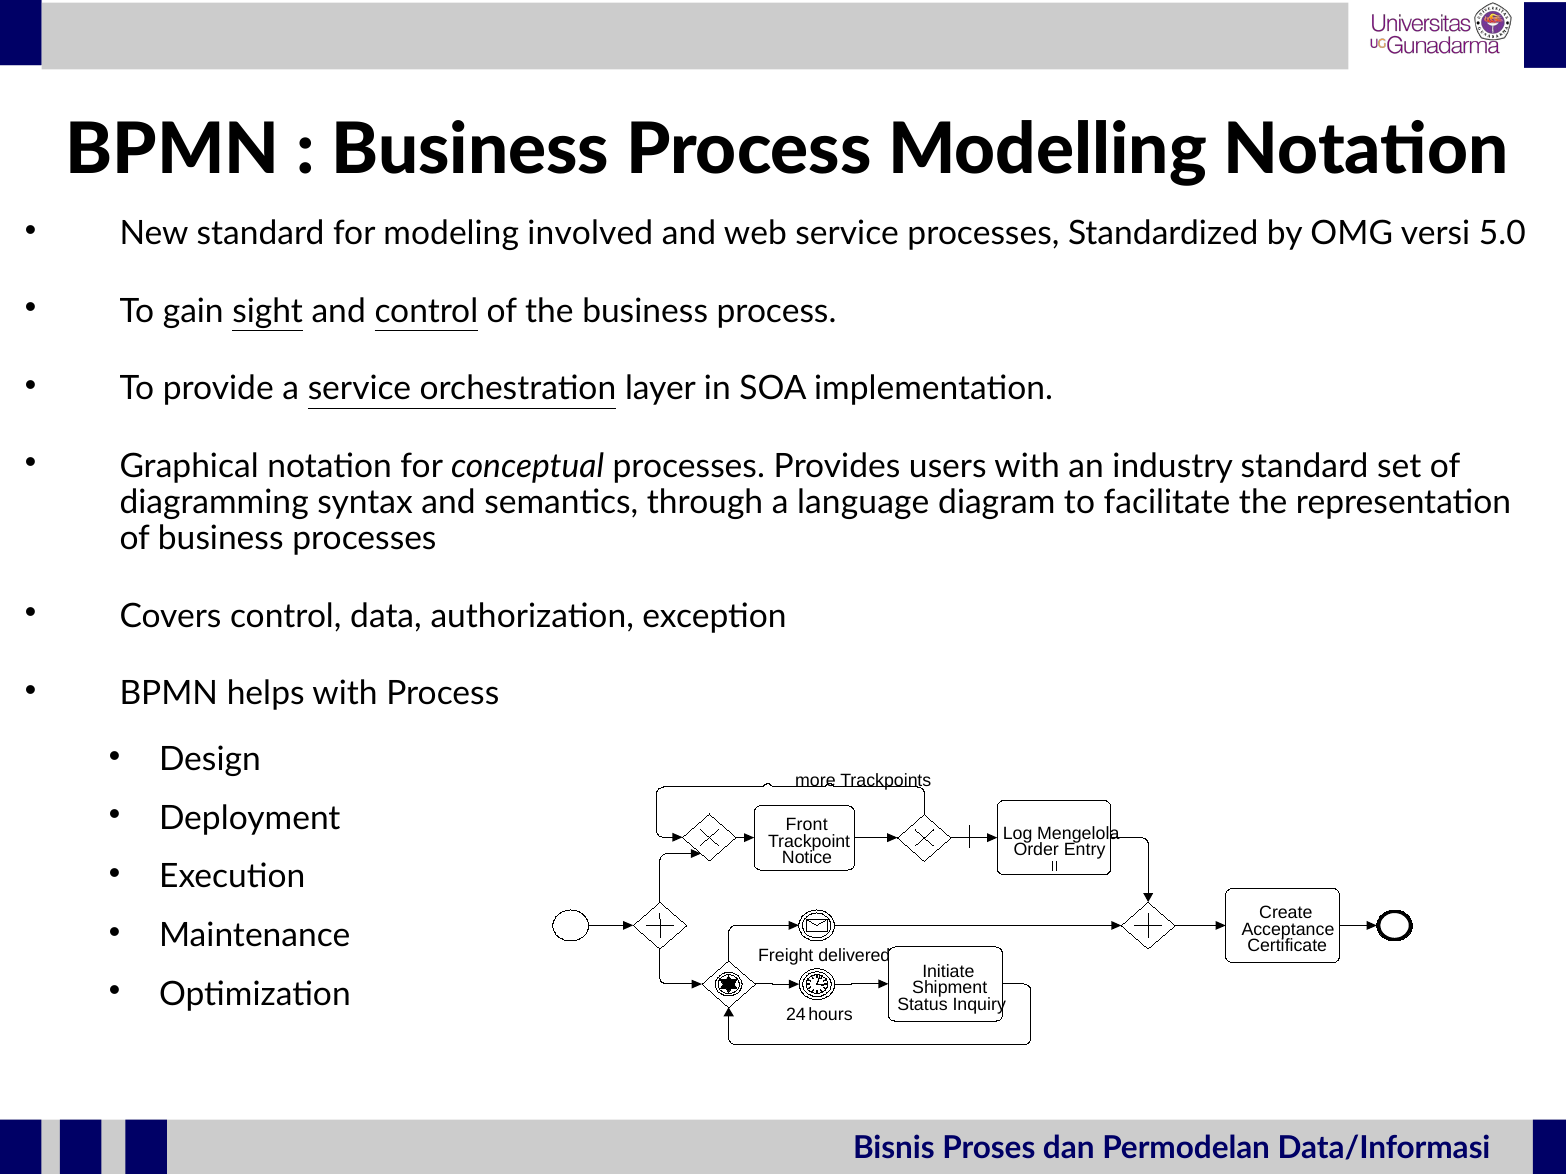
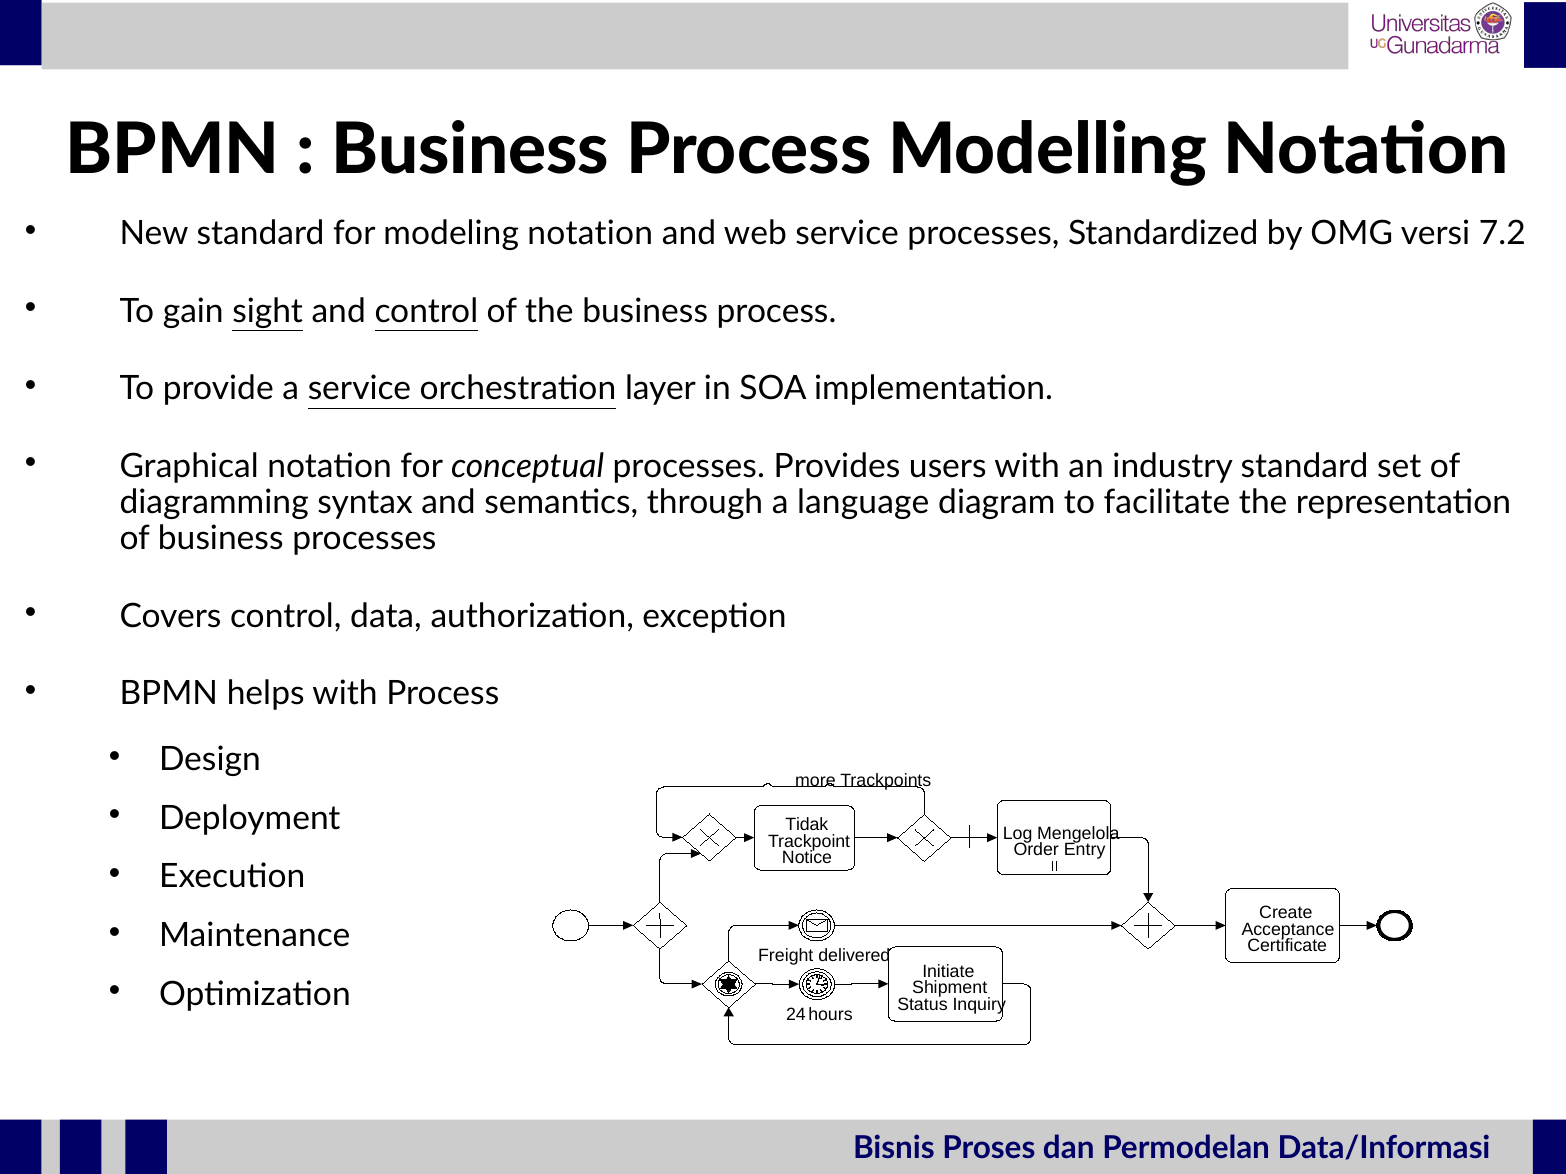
modeling involved: involved -> notation (590, 233)
5.0: 5.0 -> 7.2 (1502, 233)
Front: Front -> Tidak (807, 825)
